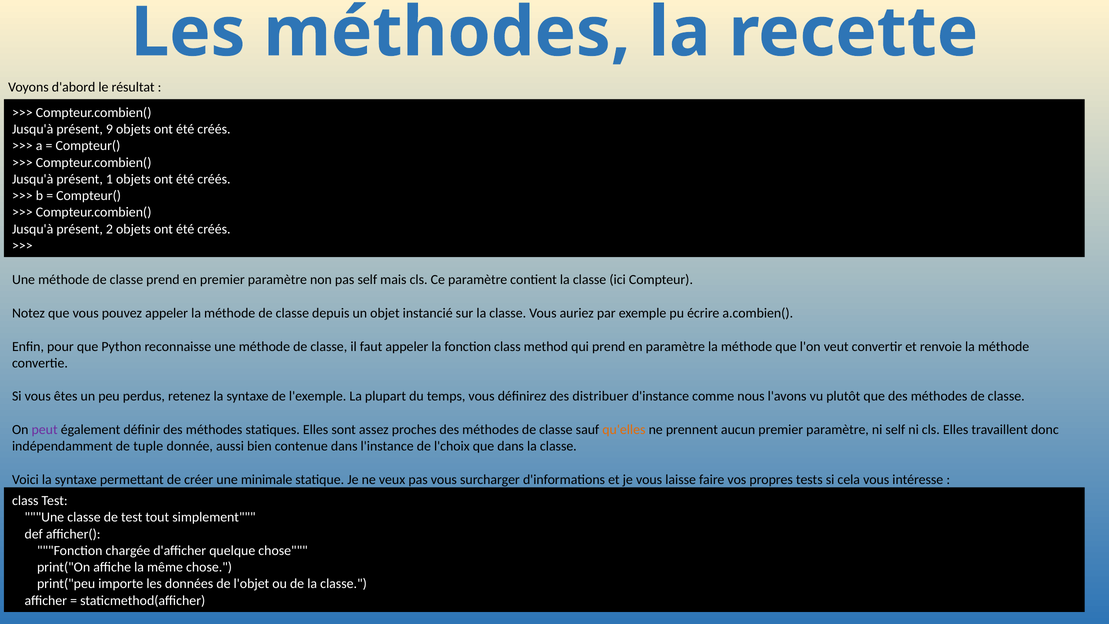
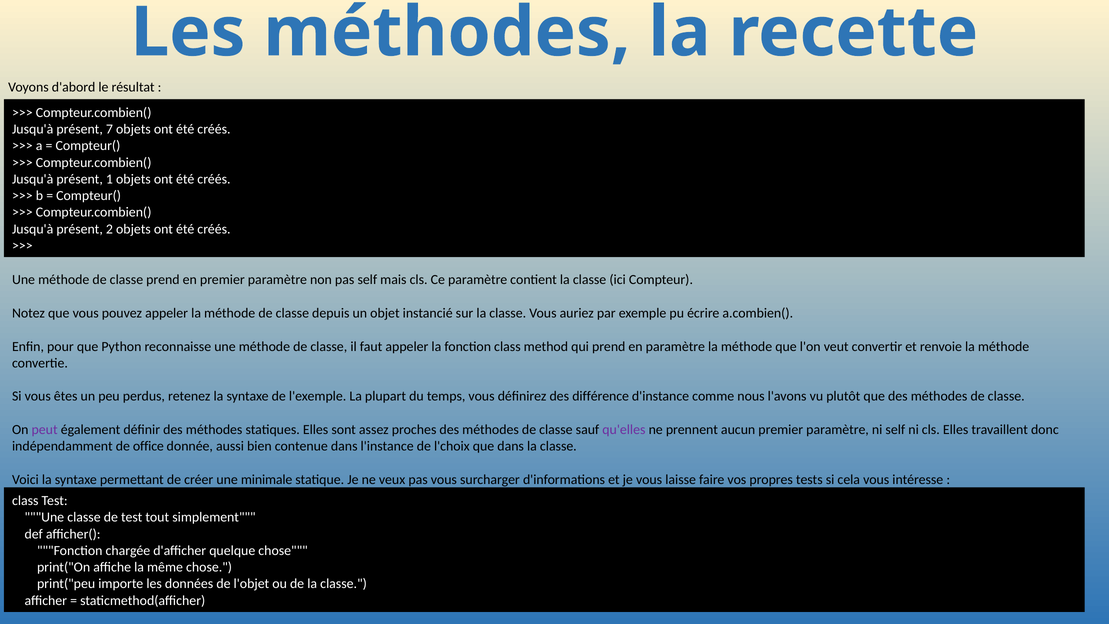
9: 9 -> 7 (109, 129)
distribuer: distribuer -> différence (601, 396)
qu'elles colour: orange -> purple (624, 430)
tuple: tuple -> office (148, 446)
